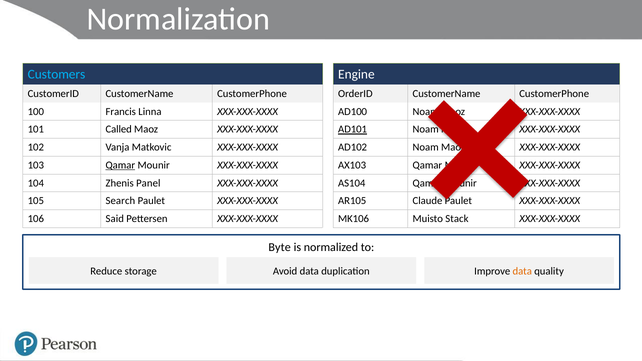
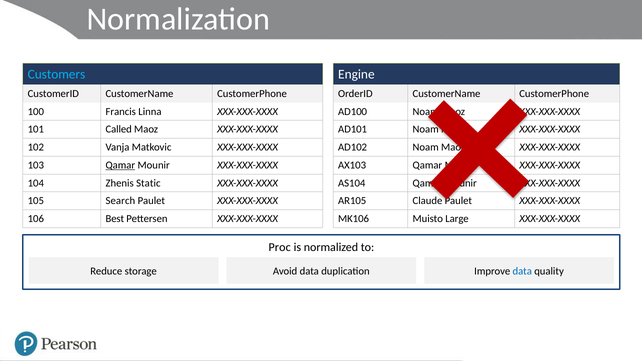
AD101 underline: present -> none (353, 129)
Panel: Panel -> Static (148, 183)
Said: Said -> Best (115, 219)
Stack: Stack -> Large (457, 219)
Byte: Byte -> Proc (280, 248)
data colour: orange -> blue (522, 271)
